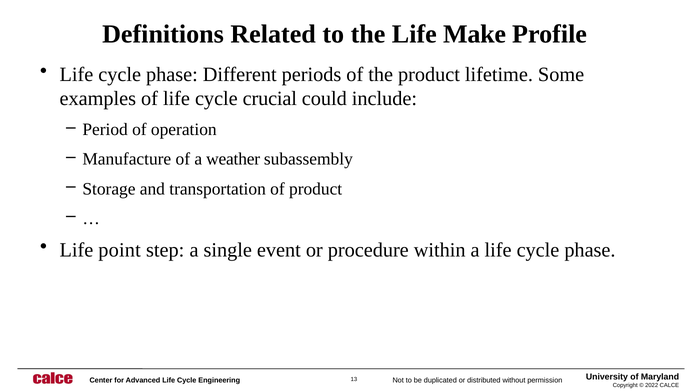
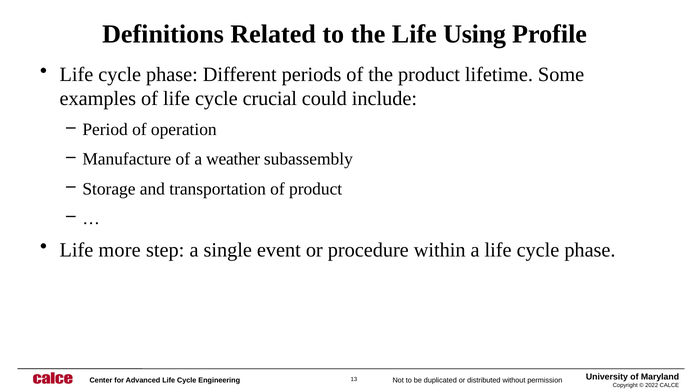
Make: Make -> Using (475, 34)
point: point -> more (120, 250)
